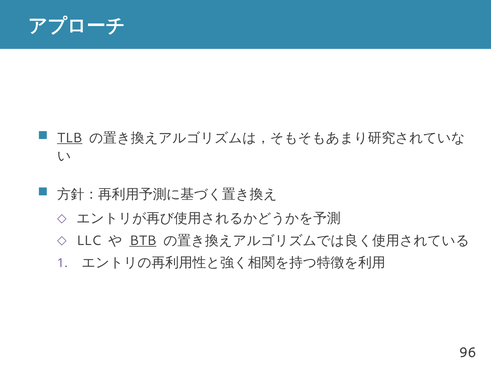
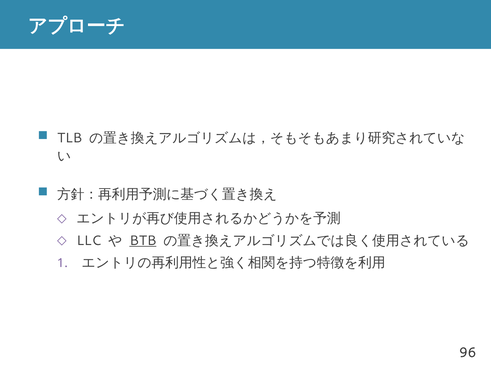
TLB underline: present -> none (70, 138)
